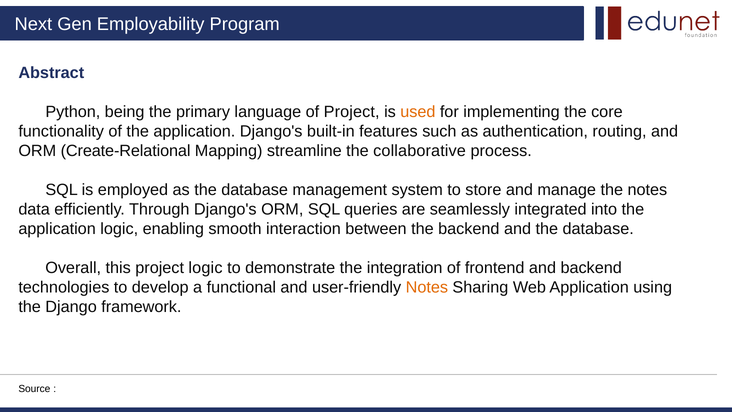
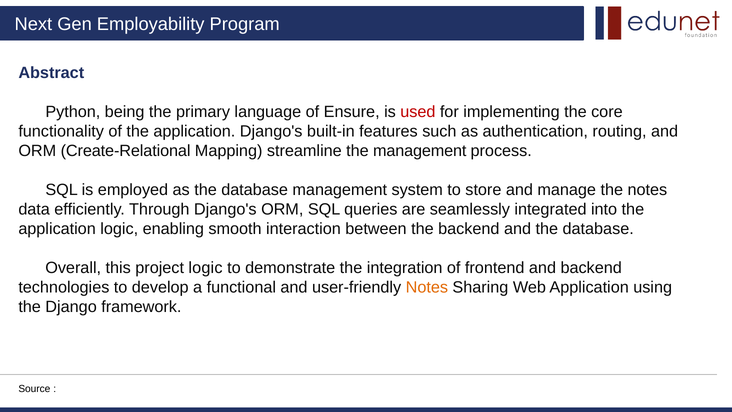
of Project: Project -> Ensure (352, 112)
used colour: orange -> red (418, 112)
the collaborative: collaborative -> management (420, 151)
